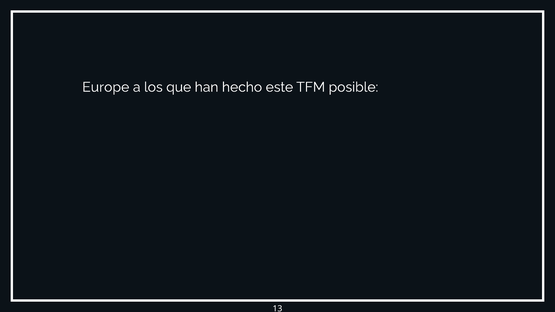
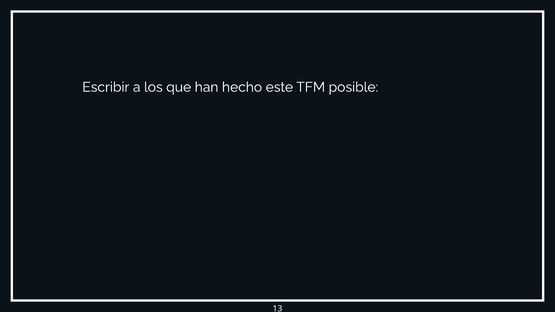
Europe: Europe -> Escribir (106, 87)
